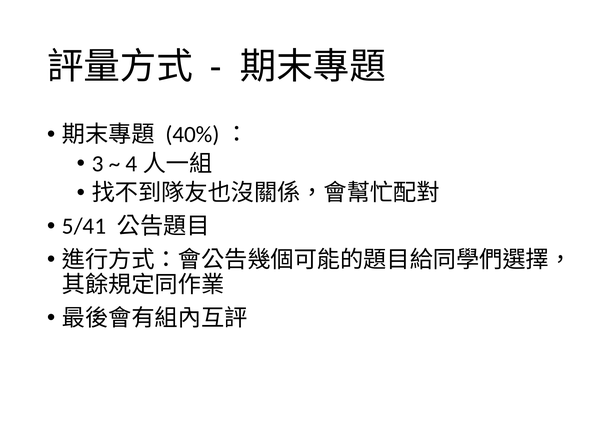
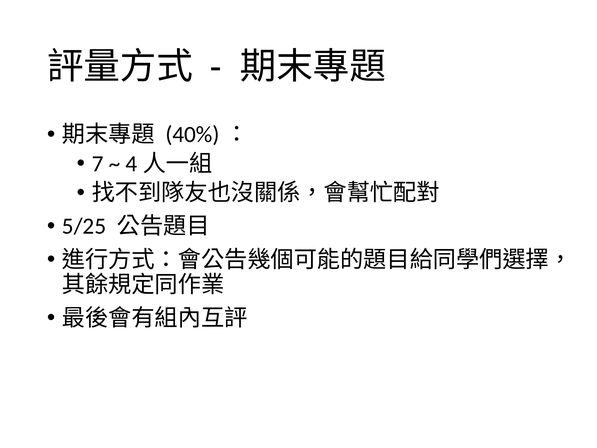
3: 3 -> 7 (98, 164)
5/41: 5/41 -> 5/25 (84, 226)
